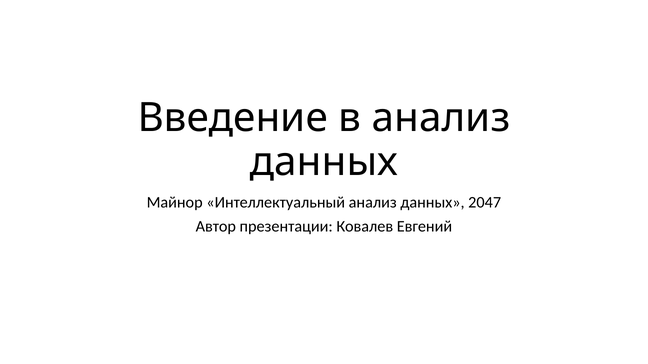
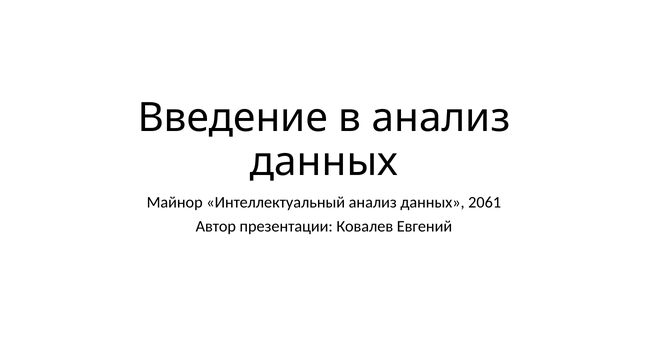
2047: 2047 -> 2061 (485, 203)
